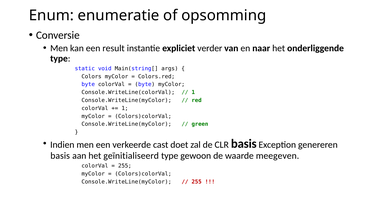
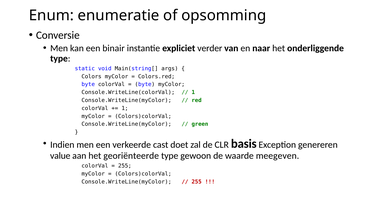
result: result -> binair (114, 48)
basis: basis -> value (60, 156)
geïnitialiseerd: geïnitialiseerd -> georiënteerde (131, 156)
